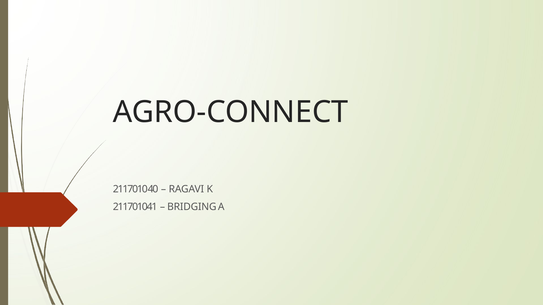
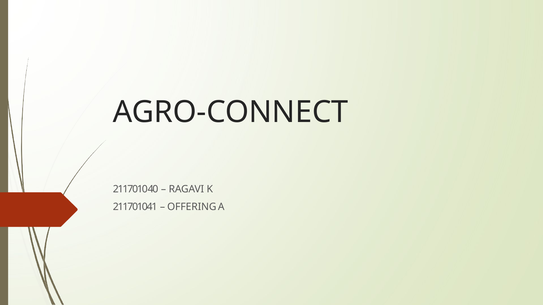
BRIDGING: BRIDGING -> OFFERING (192, 207)
